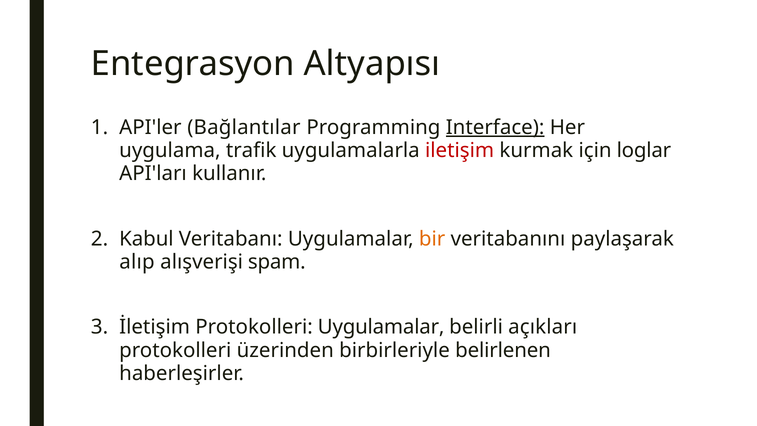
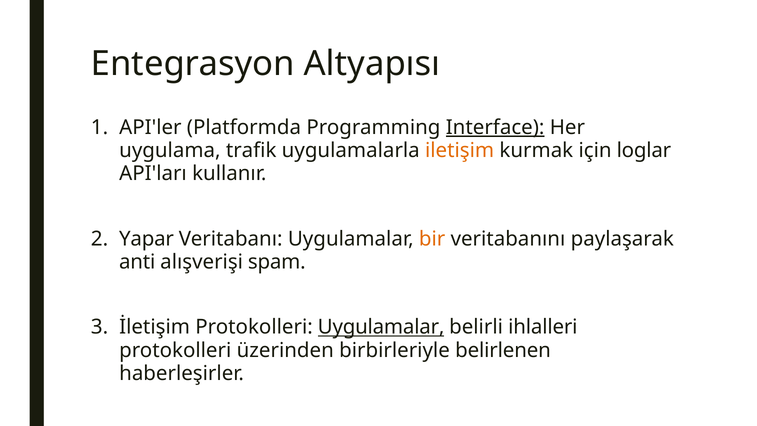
Bağlantılar: Bağlantılar -> Platformda (244, 127)
iletişim colour: red -> orange (460, 150)
Kabul: Kabul -> Yapar (146, 239)
alıp: alıp -> anti (137, 262)
Uygulamalar underline: none -> present (381, 327)
açıkları: açıkları -> ihlalleri (543, 327)
